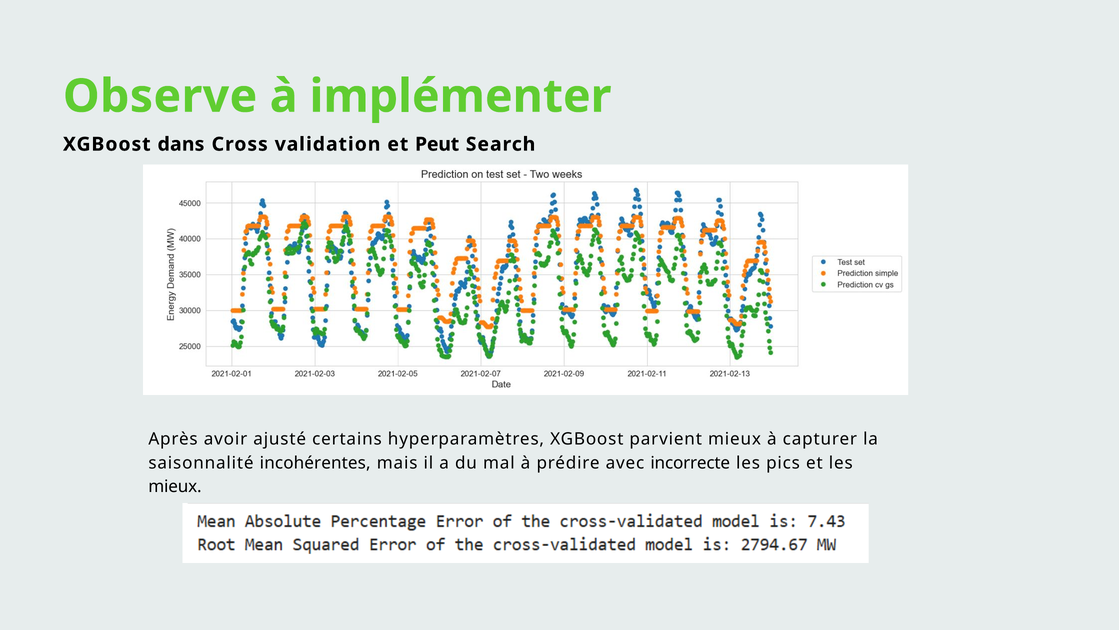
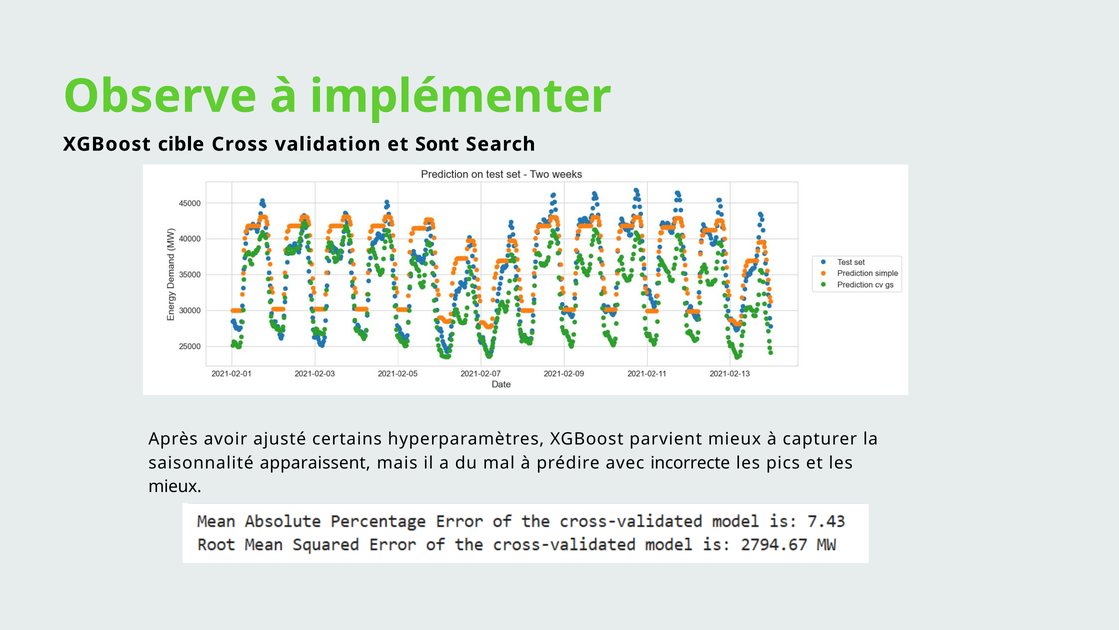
dans: dans -> cible (181, 144)
Peut: Peut -> Sont (437, 144)
incohérentes: incohérentes -> apparaissent (315, 462)
